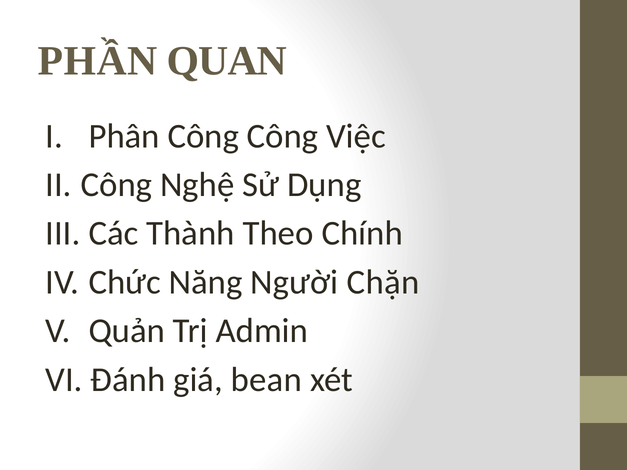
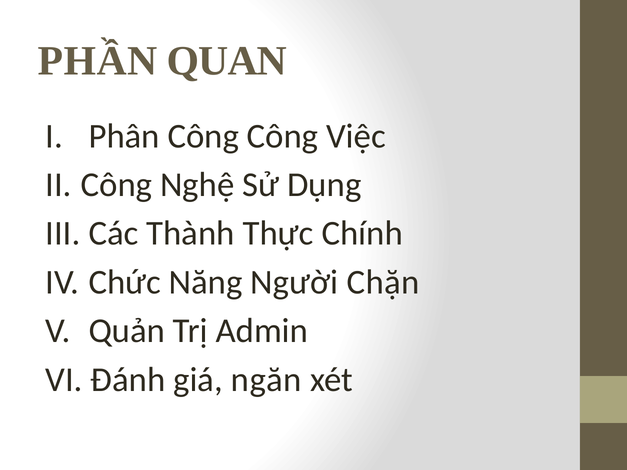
Theo: Theo -> Thực (278, 234)
bean: bean -> ngăn (266, 380)
